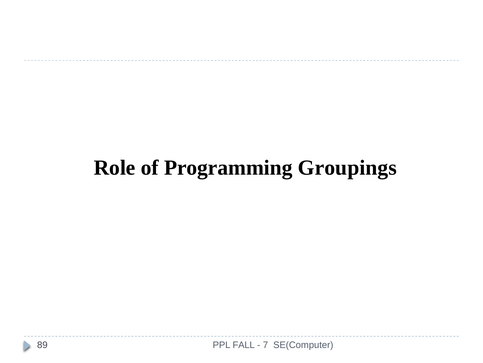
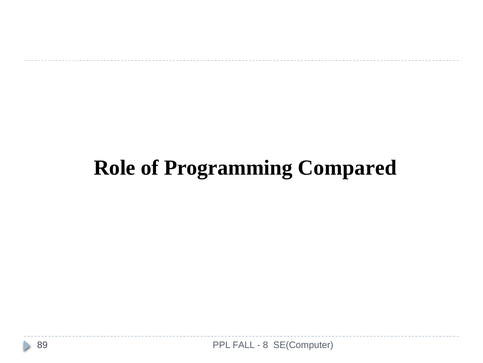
Groupings: Groupings -> Compared (347, 167)
7: 7 -> 8 (265, 344)
